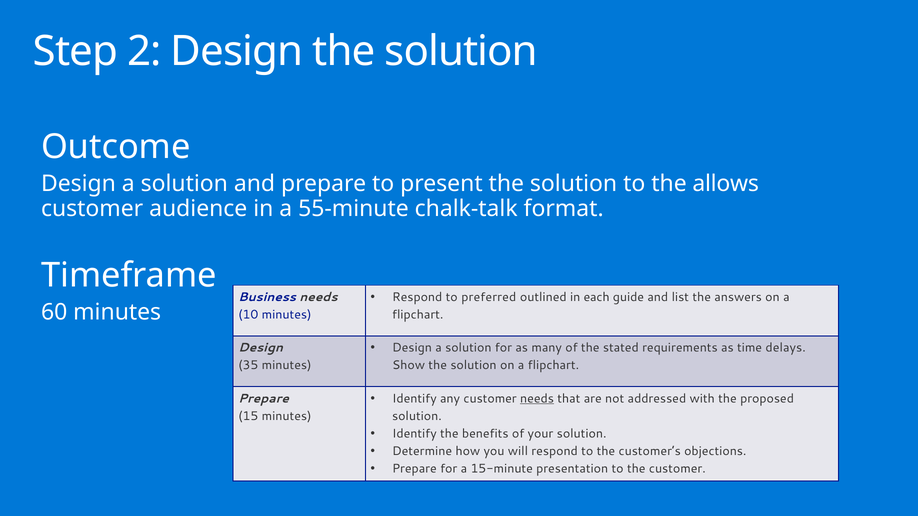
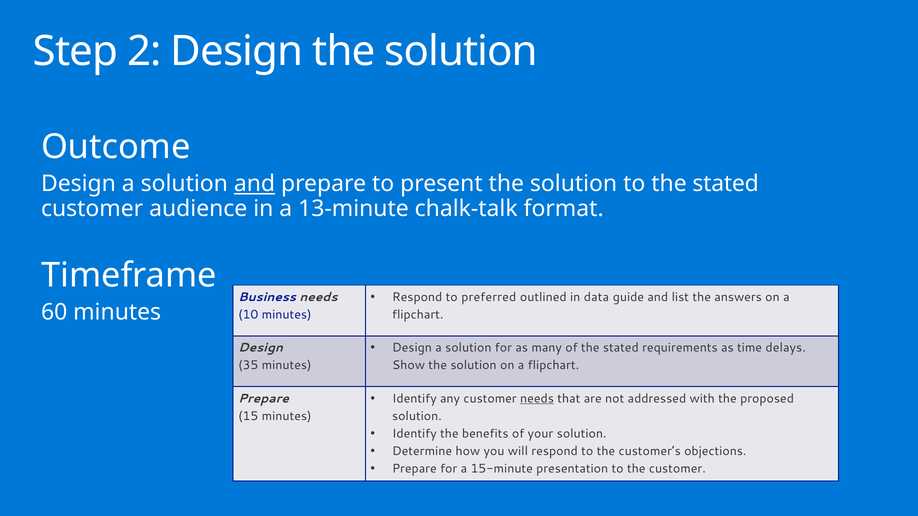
and underline: none -> present (254, 184)
to the allows: allows -> stated (726, 184)
55-minute: 55-minute -> 13-minute (353, 209)
each: each -> data (596, 297)
